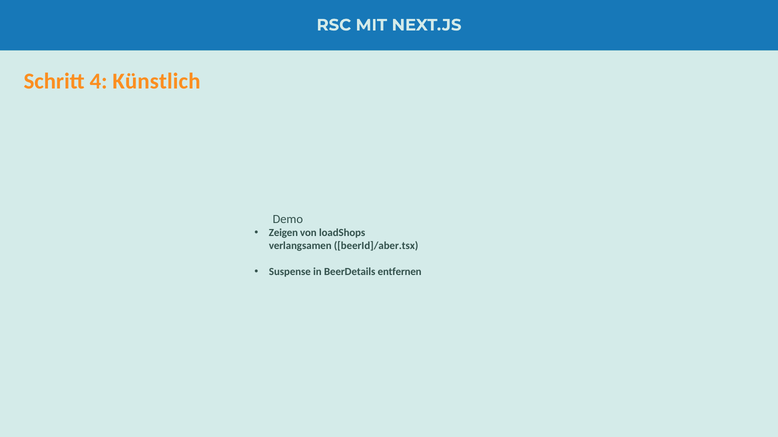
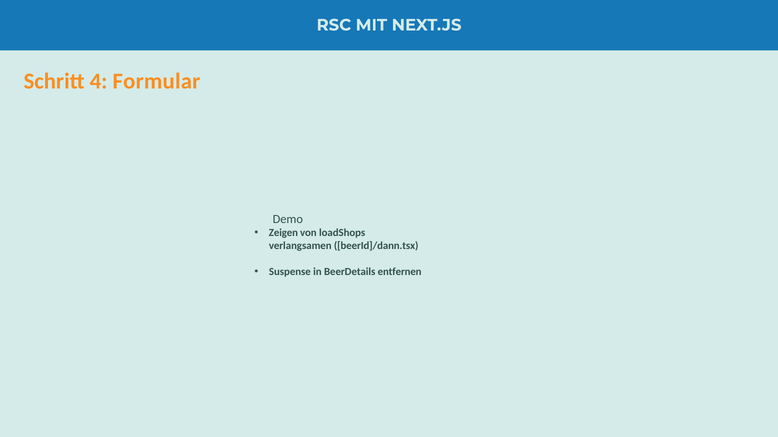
Künstlich: Künstlich -> Formular (156, 81)
beerId]/aber.tsx: beerId]/aber.tsx -> beerId]/dann.tsx (376, 246)
